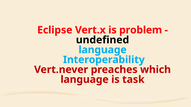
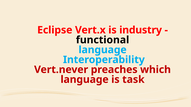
problem: problem -> industry (141, 30)
undefined: undefined -> functional (103, 40)
